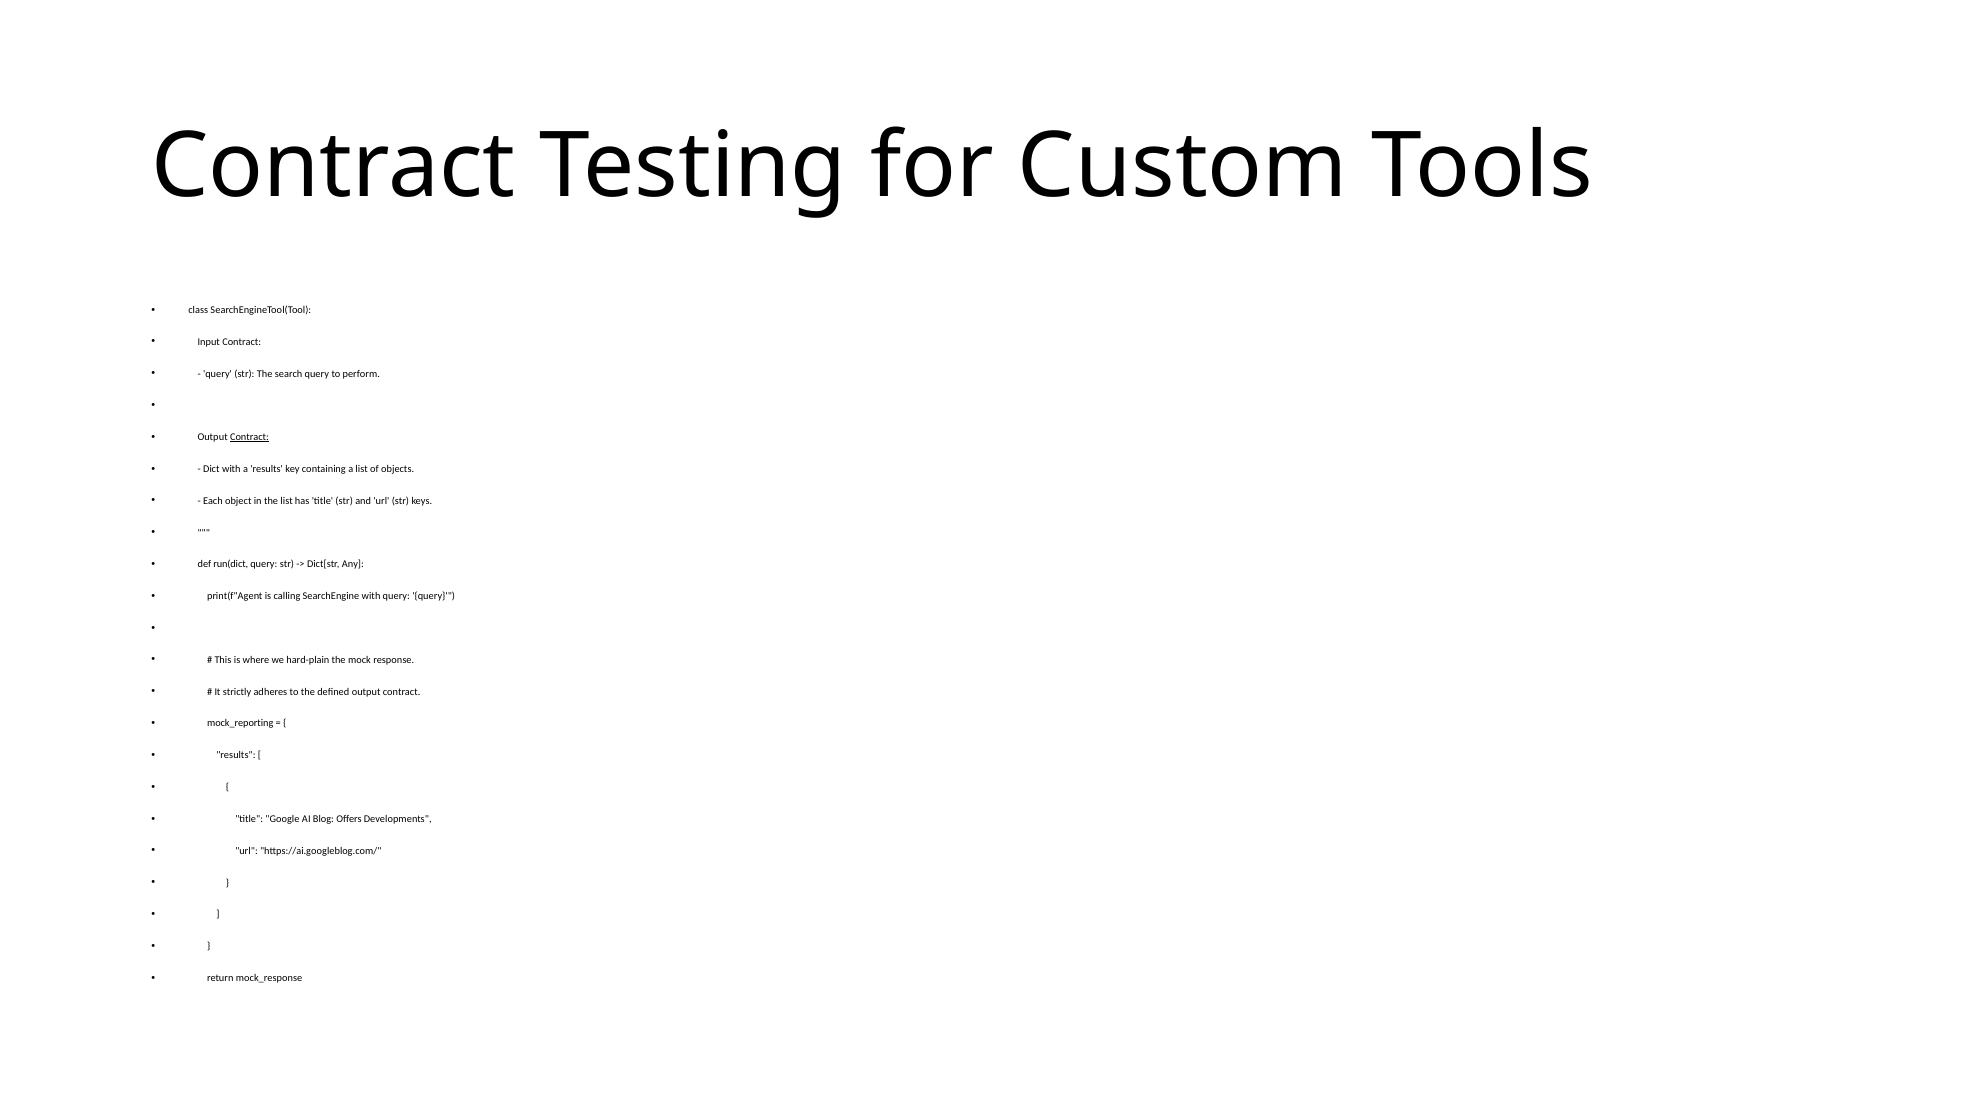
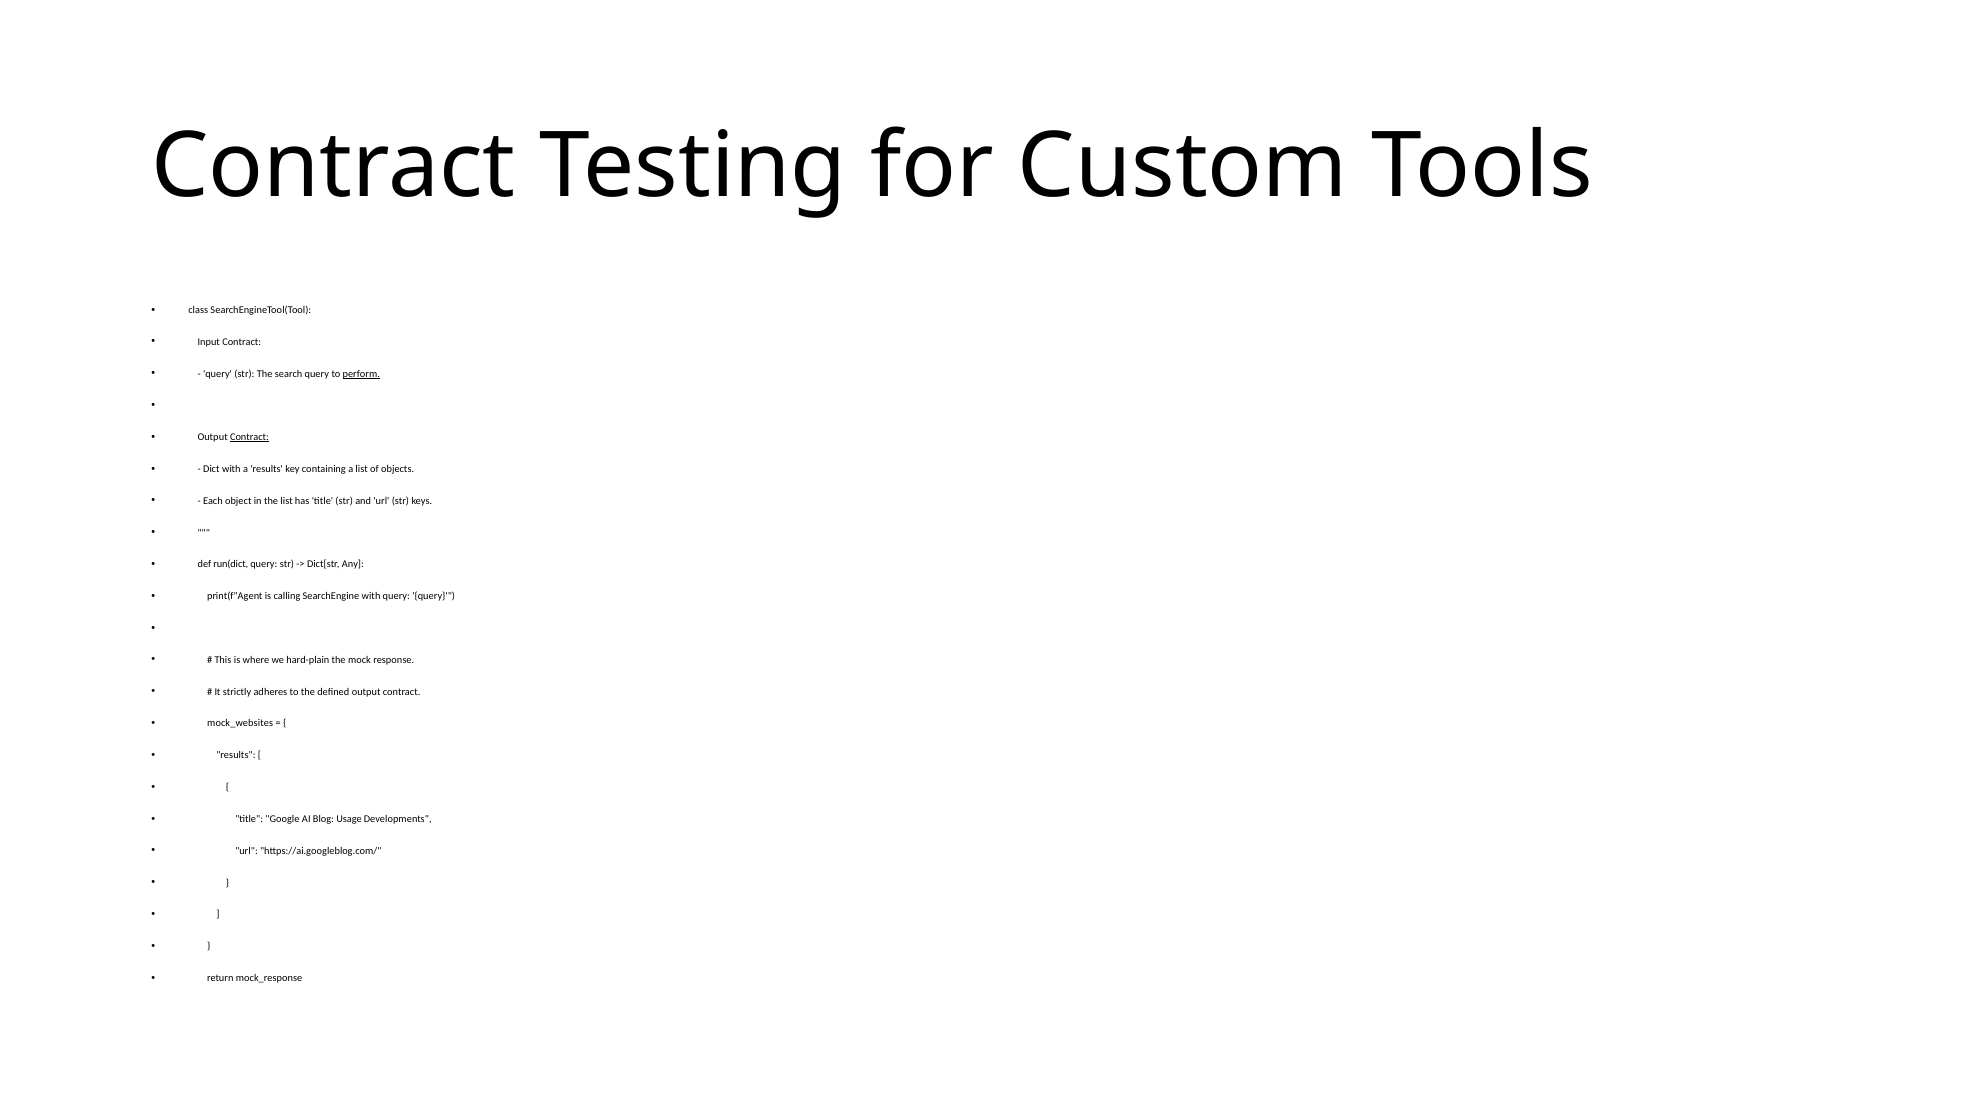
perform underline: none -> present (361, 374)
mock_reporting: mock_reporting -> mock_websites (240, 724)
Offers: Offers -> Usage (349, 819)
